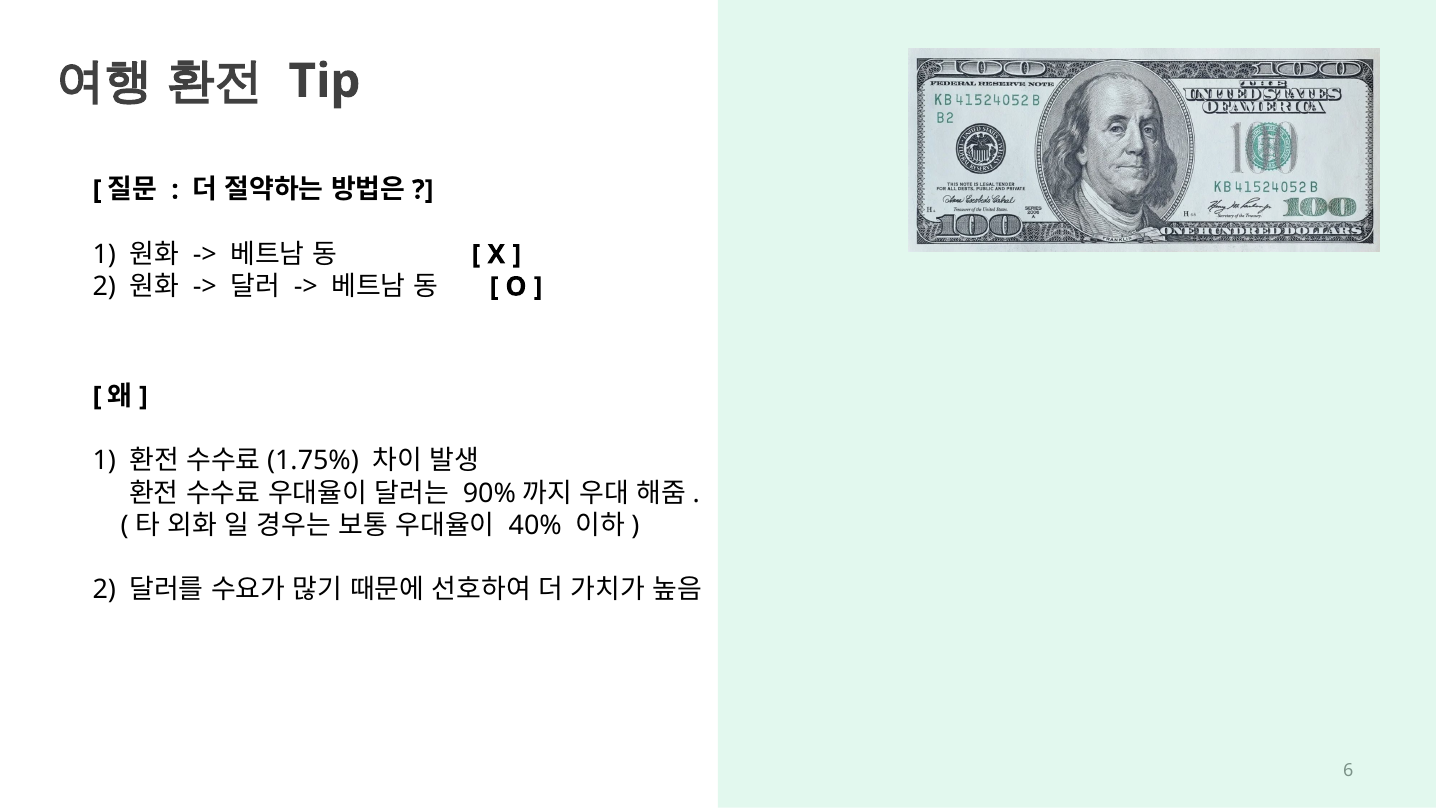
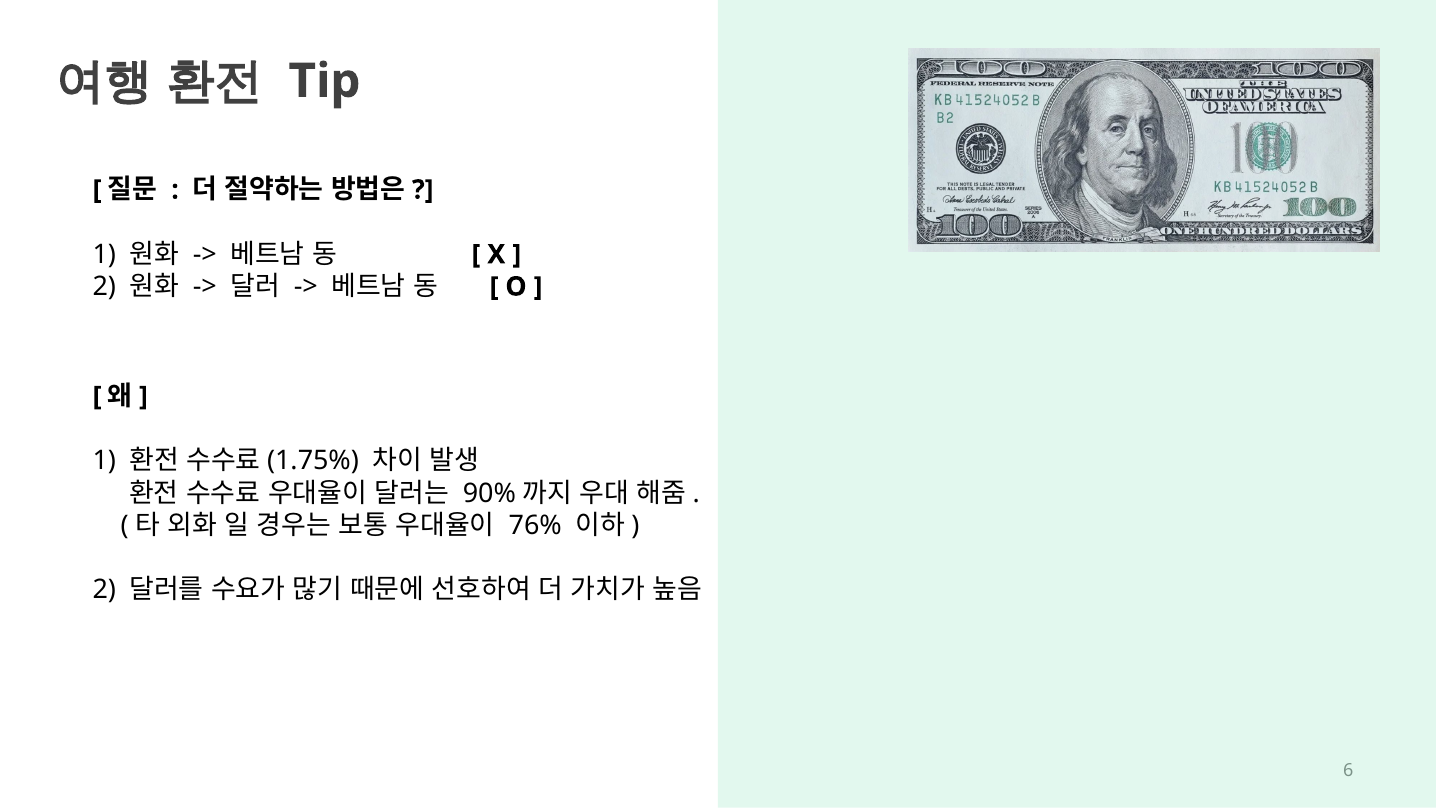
40%: 40% -> 76% (535, 525)
